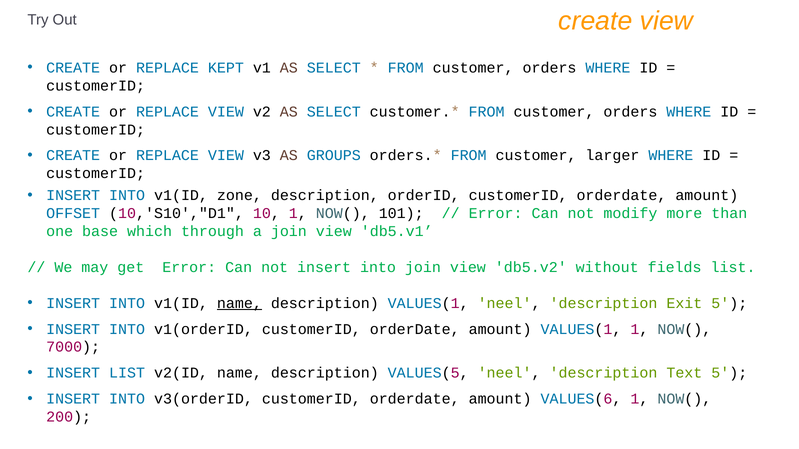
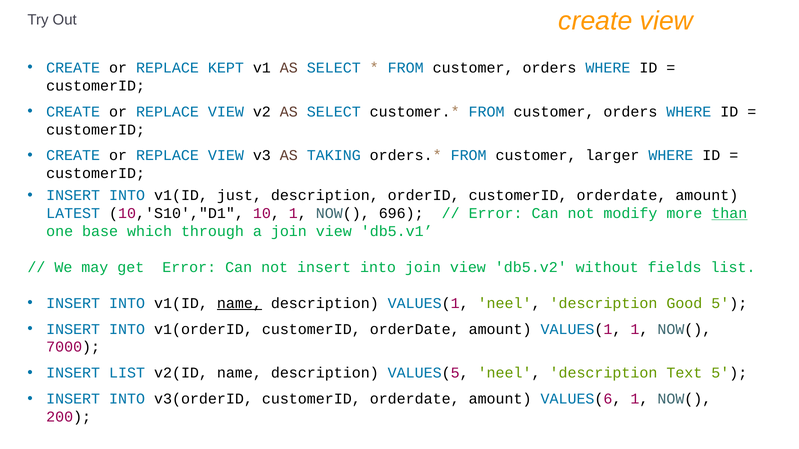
GROUPS: GROUPS -> TAKING (334, 156)
zone: zone -> just (239, 196)
OFFSET: OFFSET -> LATEST (73, 214)
101: 101 -> 696 (401, 214)
than underline: none -> present (729, 214)
Exit: Exit -> Good (684, 303)
